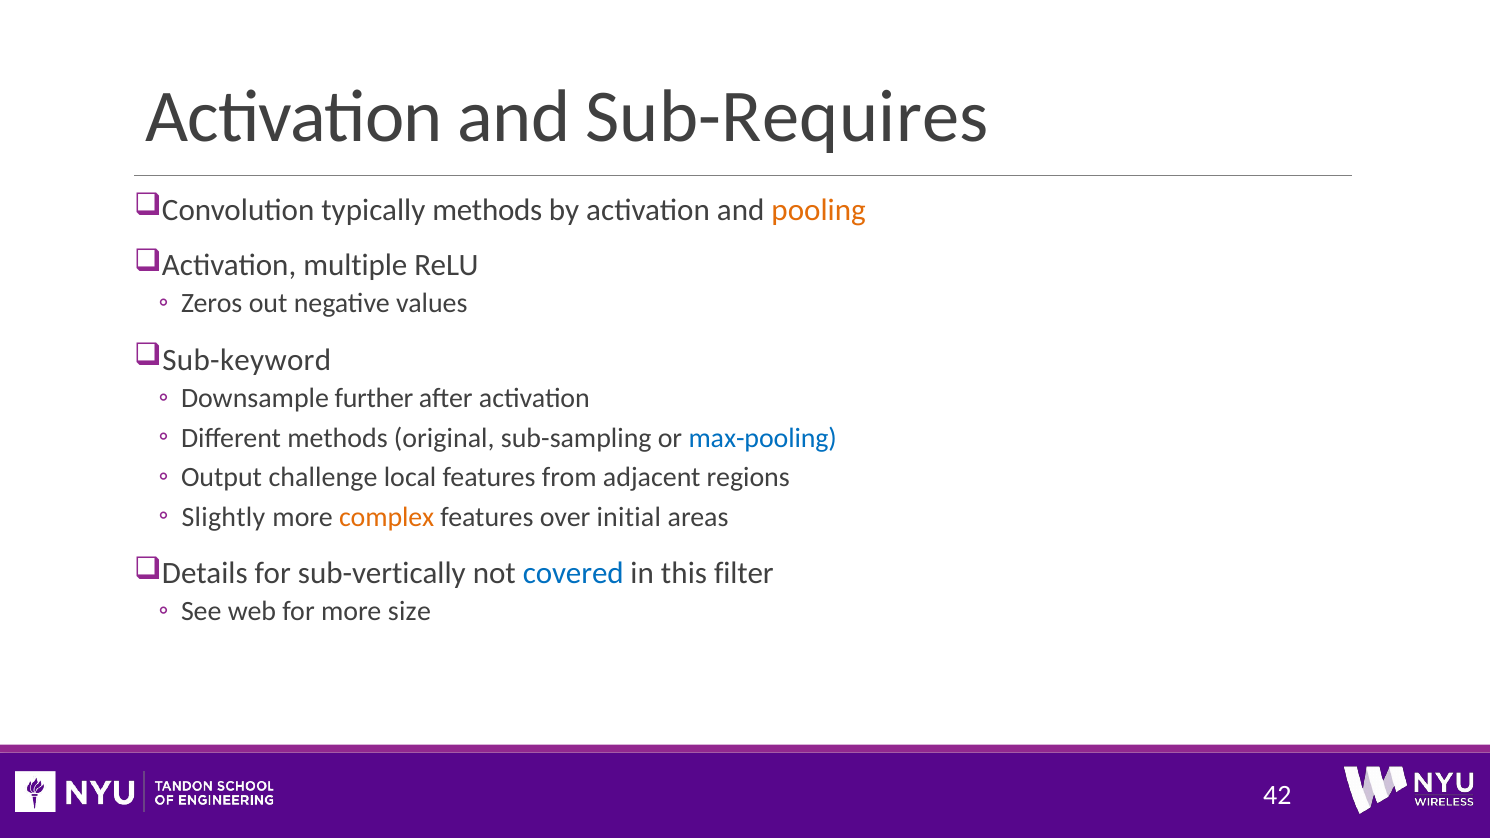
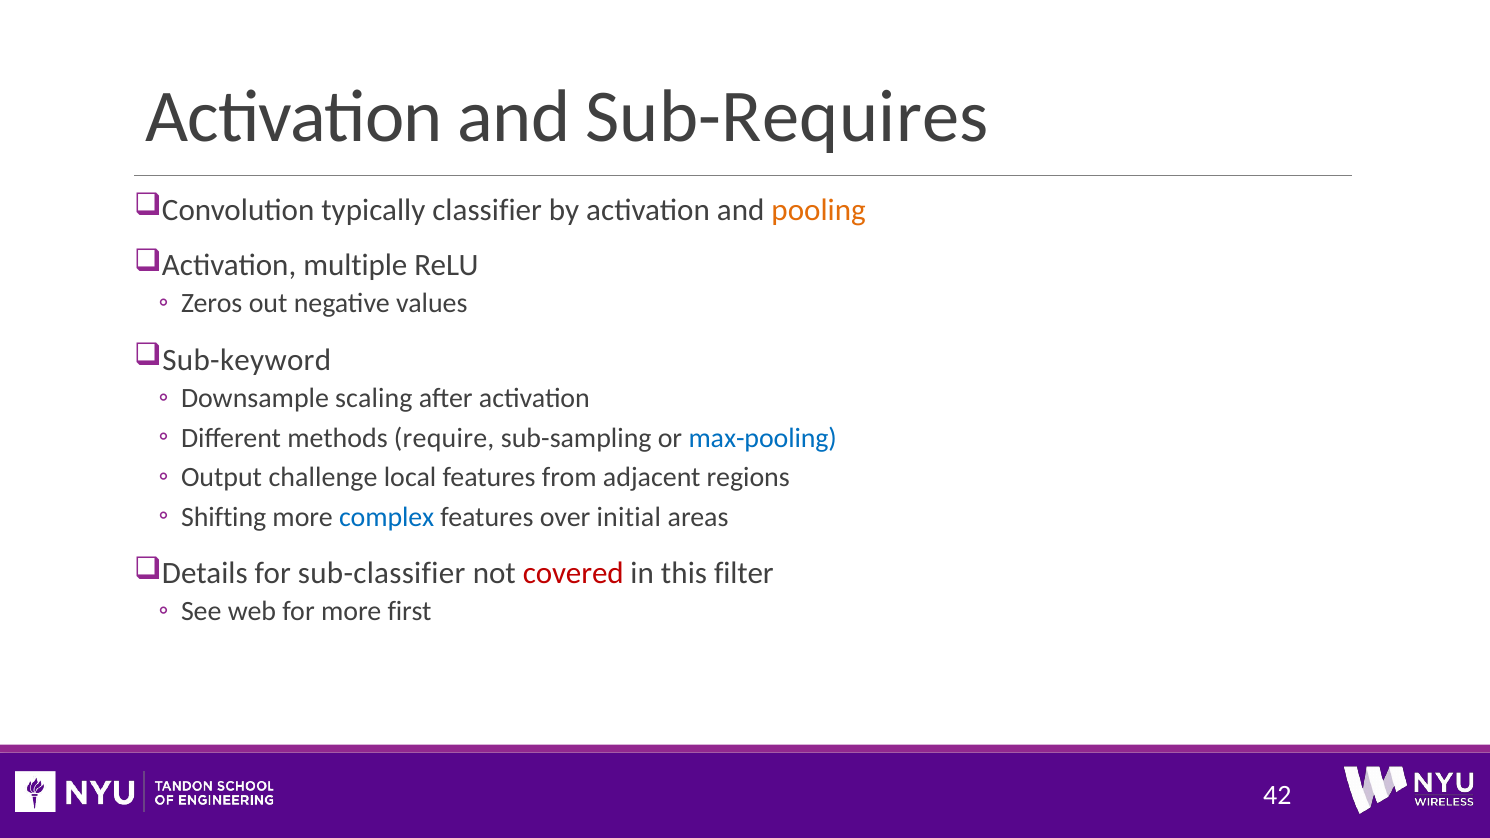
typically methods: methods -> classifier (487, 210)
further: further -> scaling (374, 398)
original: original -> require (444, 438)
Slightly: Slightly -> Shifting (224, 517)
complex colour: orange -> blue (387, 517)
sub-vertically: sub-vertically -> sub-classifier (382, 574)
covered colour: blue -> red (573, 574)
size: size -> first (410, 612)
